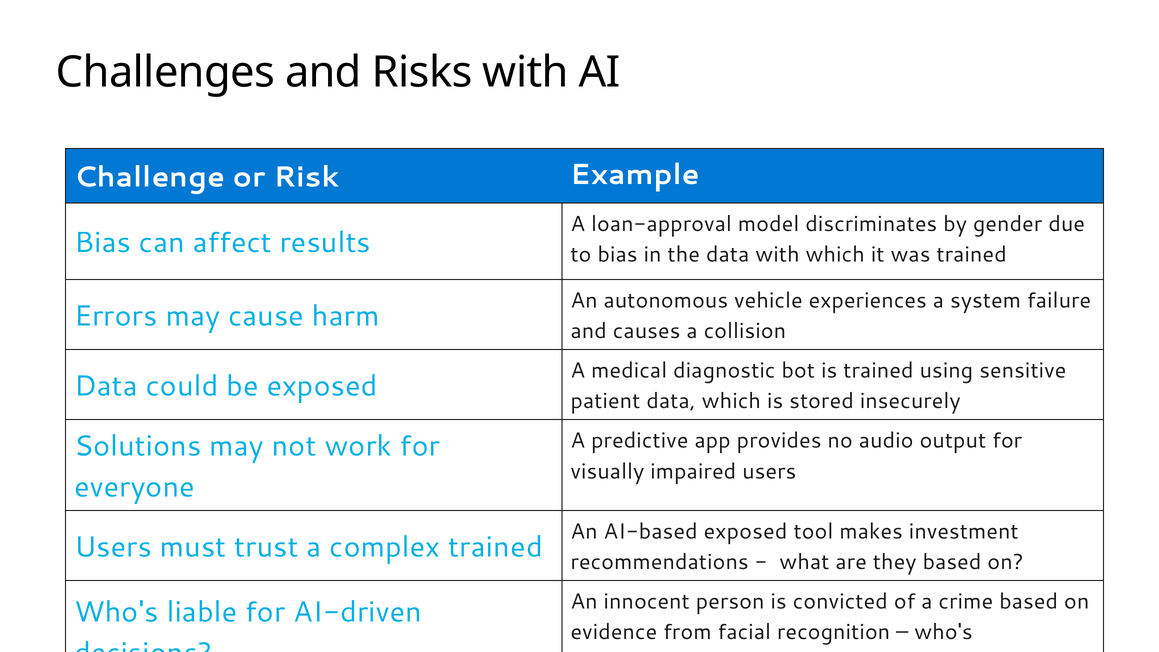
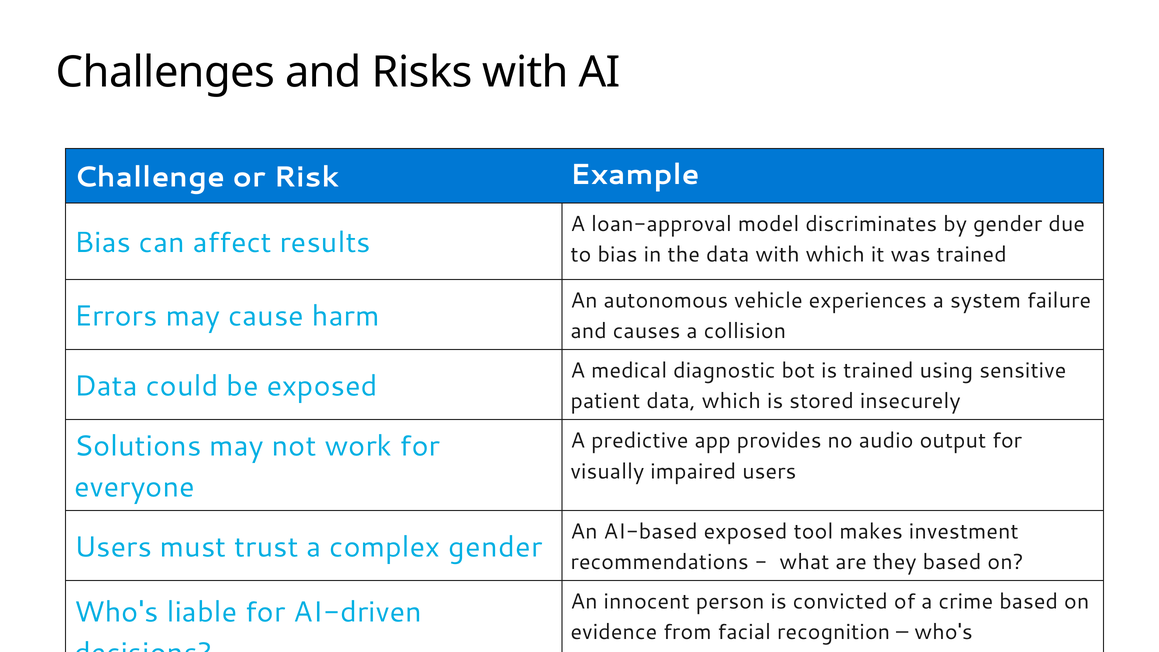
complex trained: trained -> gender (495, 547)
